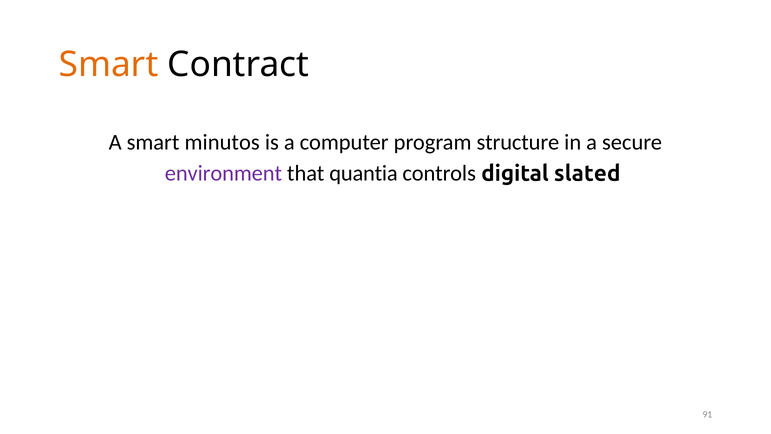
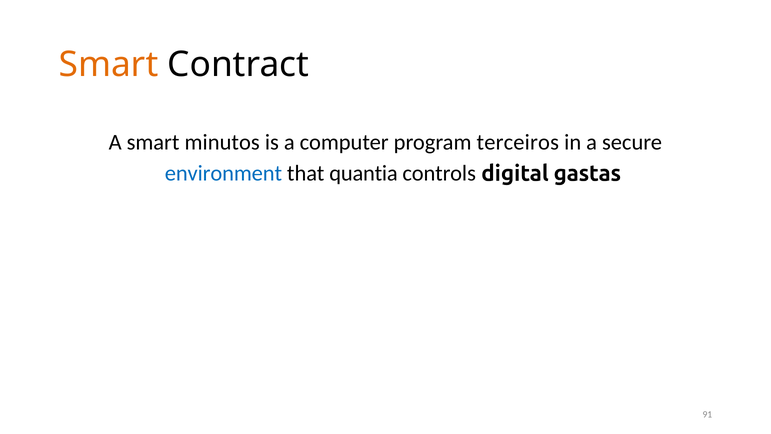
structure: structure -> terceiros (518, 142)
environment colour: purple -> blue (223, 173)
slated: slated -> gastas (587, 173)
